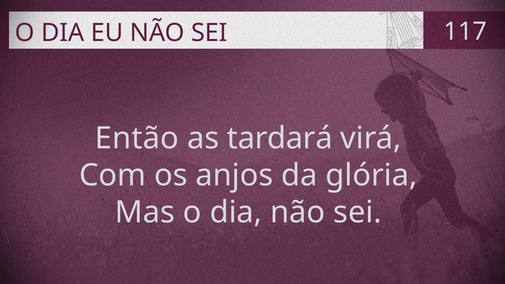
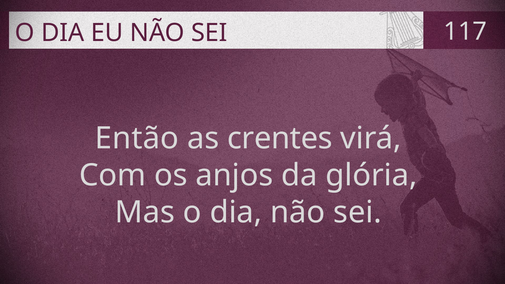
tardará: tardará -> crentes (280, 138)
